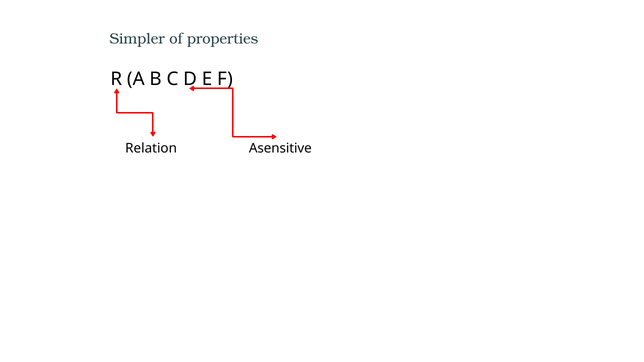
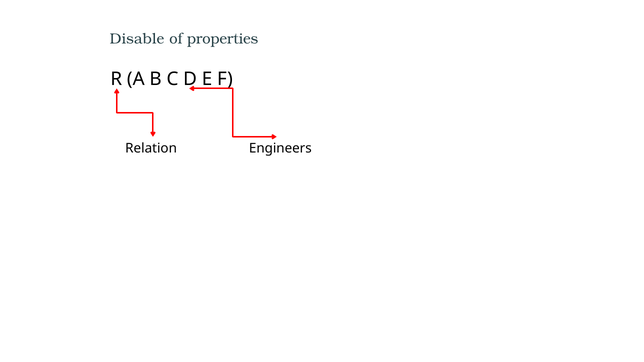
Simpler: Simpler -> Disable (137, 39)
Asensitive: Asensitive -> Engineers (280, 148)
